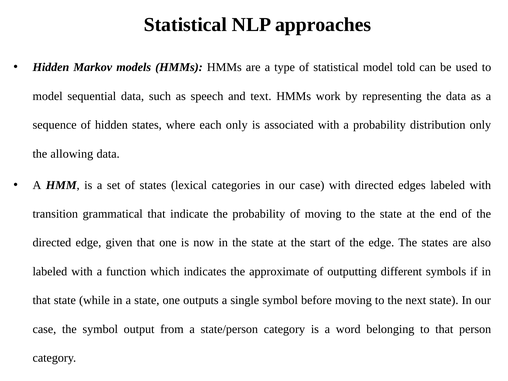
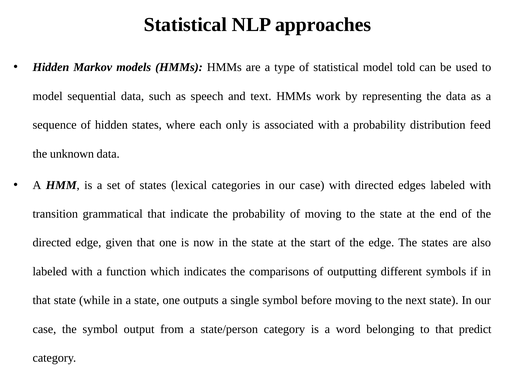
distribution only: only -> feed (480, 125)
allowing: allowing -> unknown (72, 154)
approximate: approximate -> comparisons (279, 271)
person: person -> predict (475, 329)
